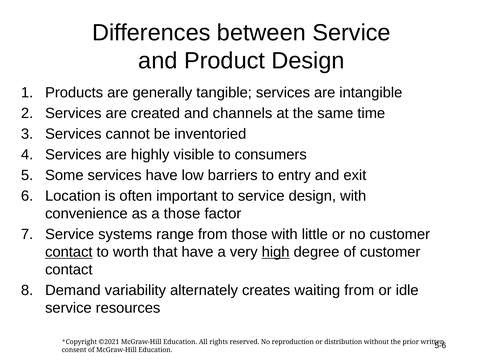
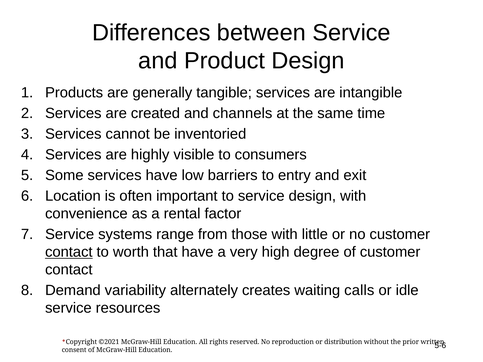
a those: those -> rental (182, 214)
high underline: present -> none (276, 252)
waiting from: from -> calls (359, 290)
